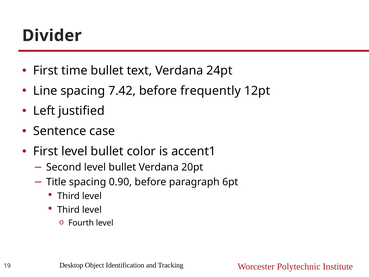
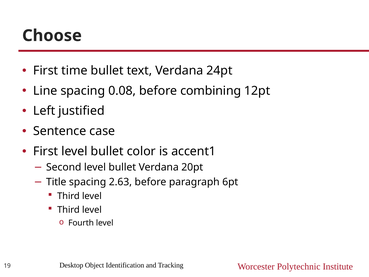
Divider: Divider -> Choose (52, 36)
7.42: 7.42 -> 0.08 (122, 91)
frequently: frequently -> combining (211, 91)
0.90: 0.90 -> 2.63 (120, 182)
